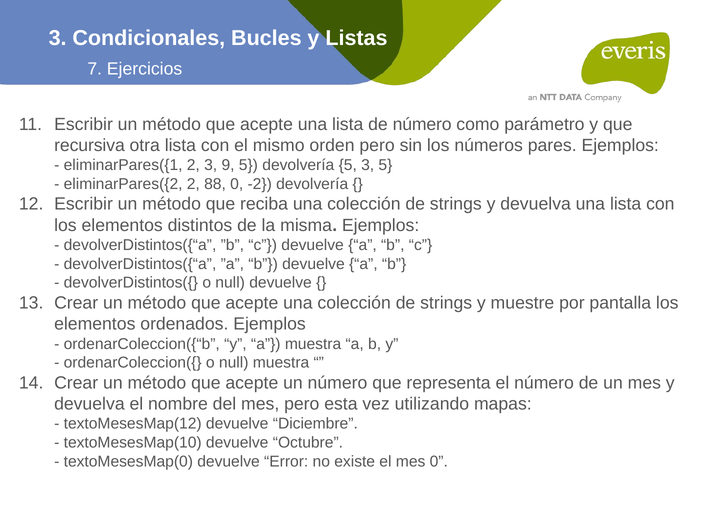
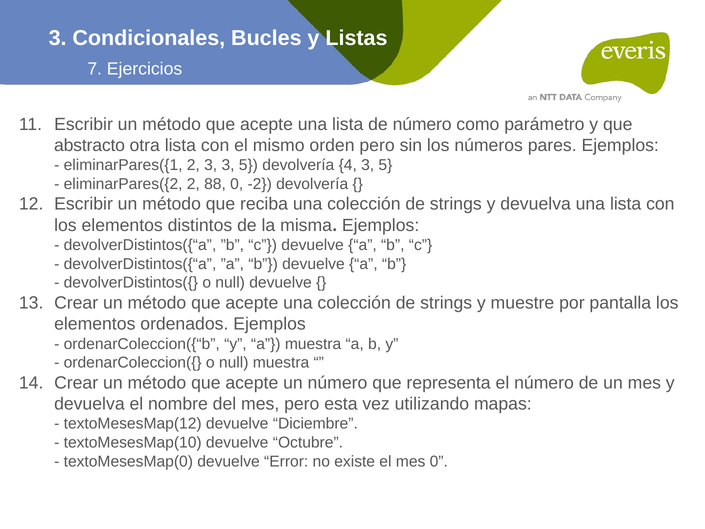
recursiva: recursiva -> abstracto (90, 145)
3 9: 9 -> 3 (228, 165)
devolvería 5: 5 -> 4 (348, 165)
